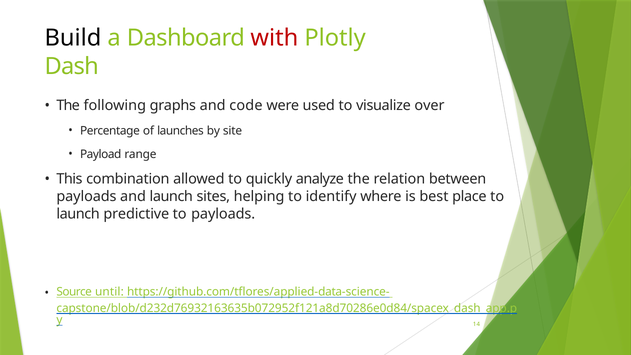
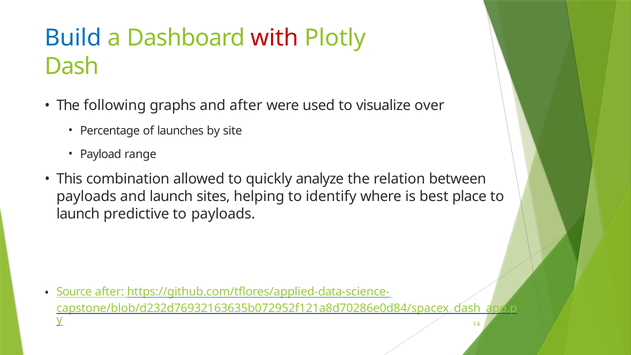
Build colour: black -> blue (73, 38)
and code: code -> after (246, 106)
Source until: until -> after (110, 292)
